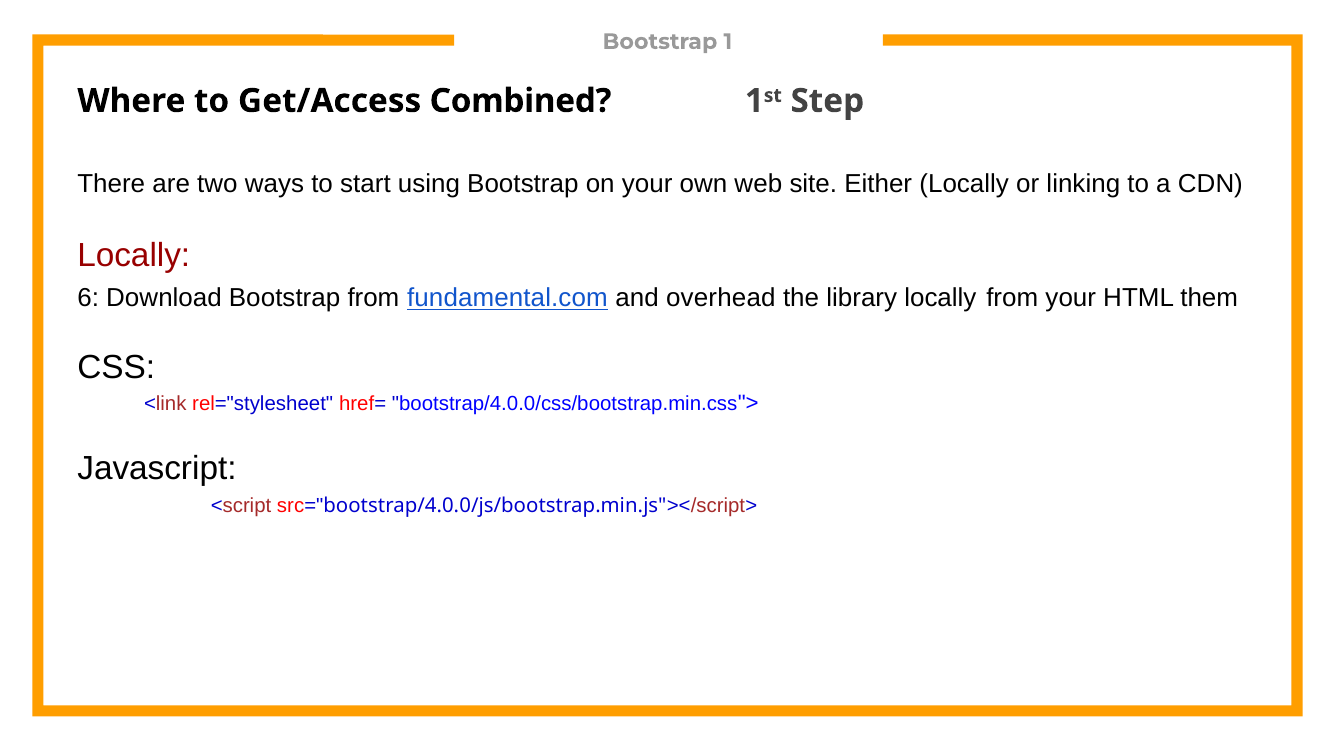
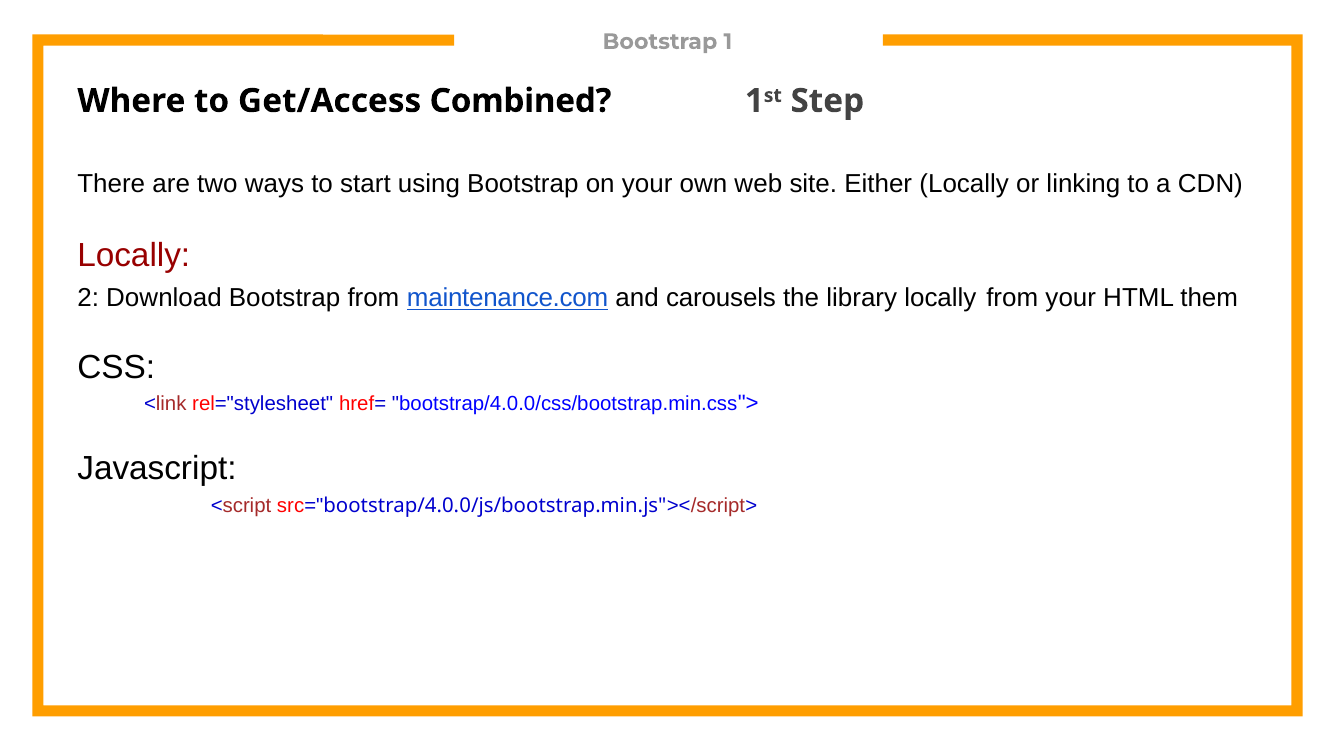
6: 6 -> 2 (88, 298)
fundamental.com: fundamental.com -> maintenance.com (508, 298)
overhead: overhead -> carousels (721, 298)
